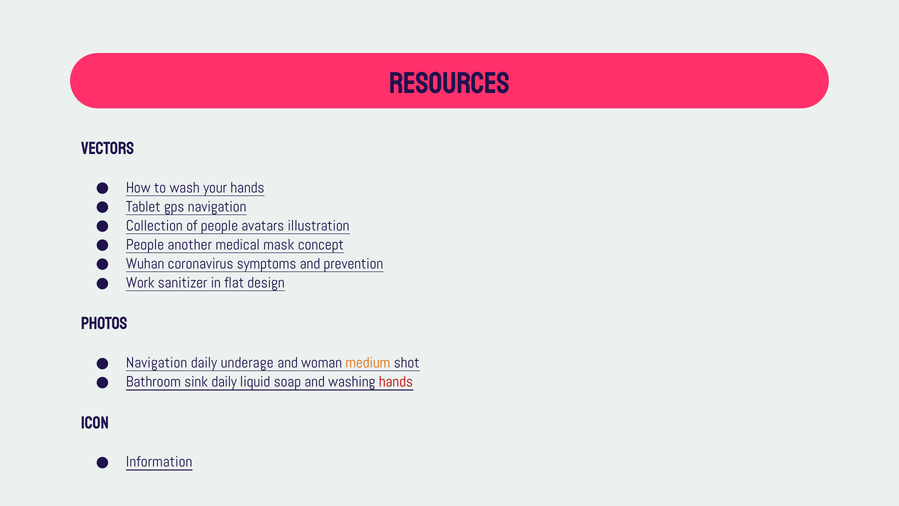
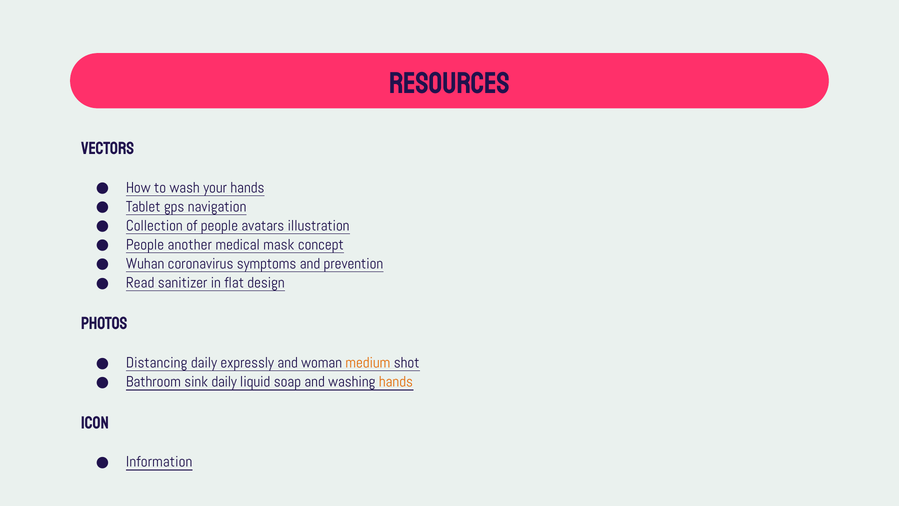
Work: Work -> Read (140, 283)
Navigation: Navigation -> Distancing (157, 363)
underage: underage -> expressly (247, 363)
hands colour: red -> orange (396, 382)
